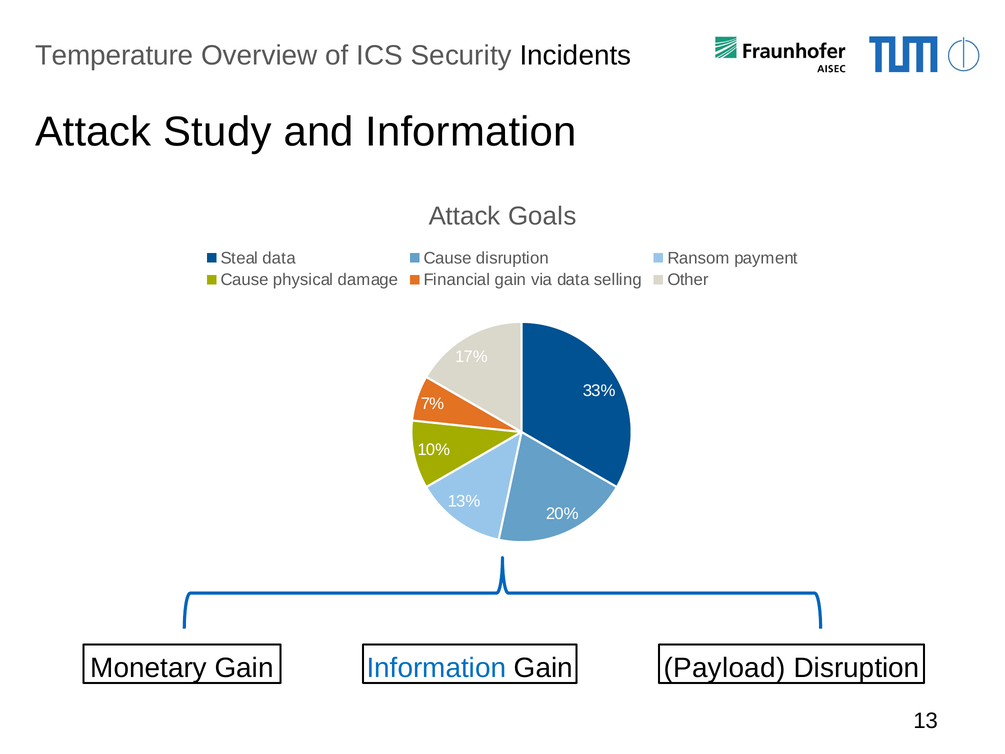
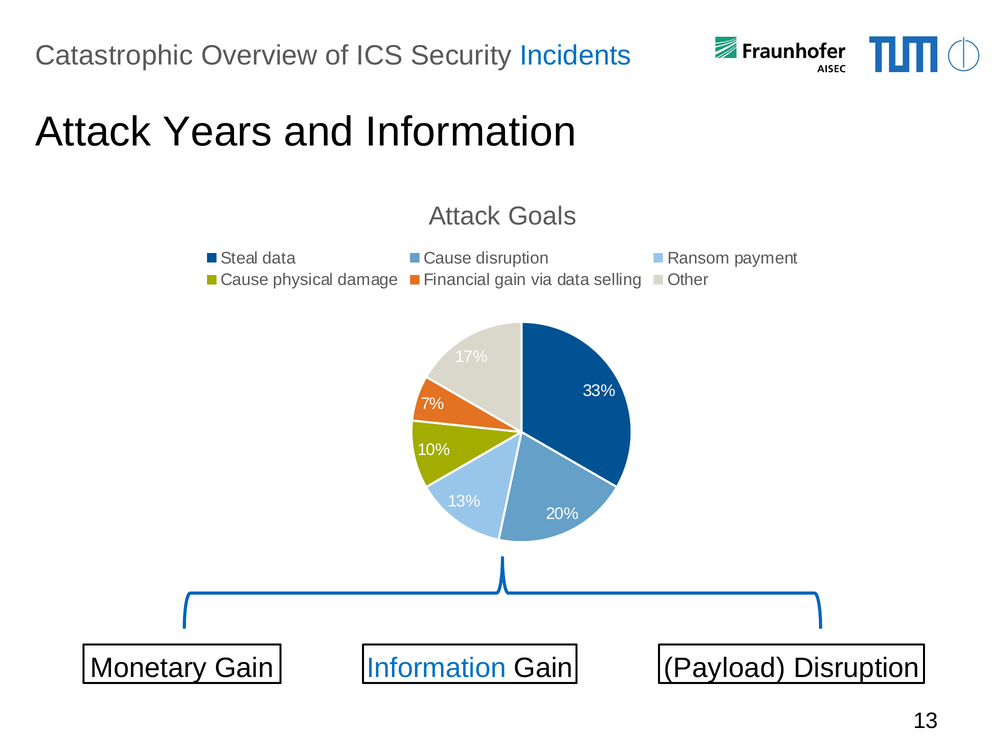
Temperature: Temperature -> Catastrophic (114, 55)
Incidents colour: black -> blue (575, 55)
Study: Study -> Years (218, 132)
